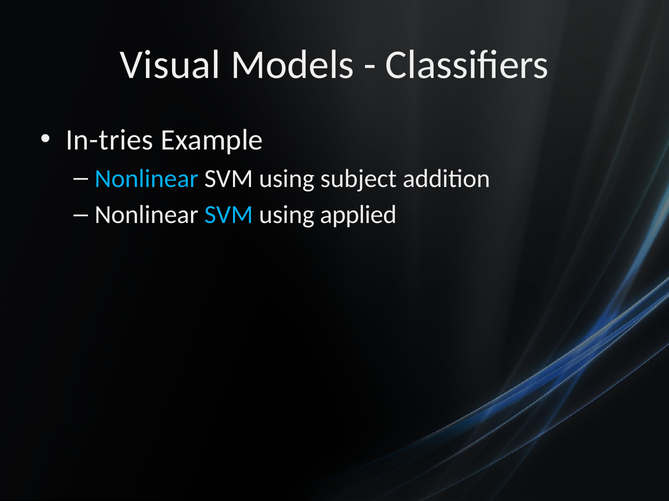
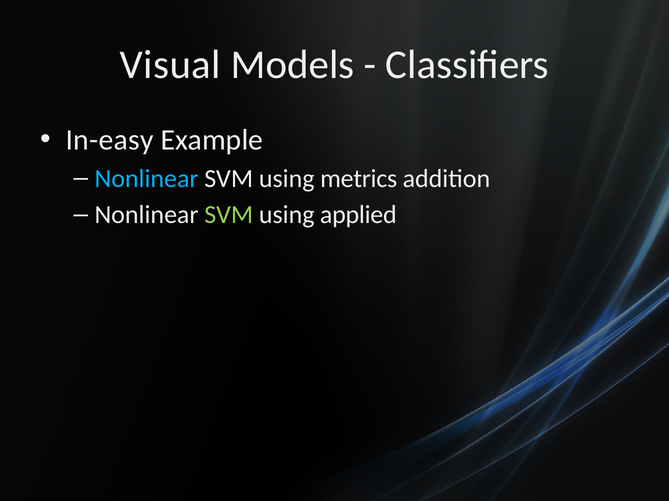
In-tries: In-tries -> In-easy (110, 140)
subject: subject -> metrics (359, 179)
SVM colour: light blue -> light green (229, 215)
